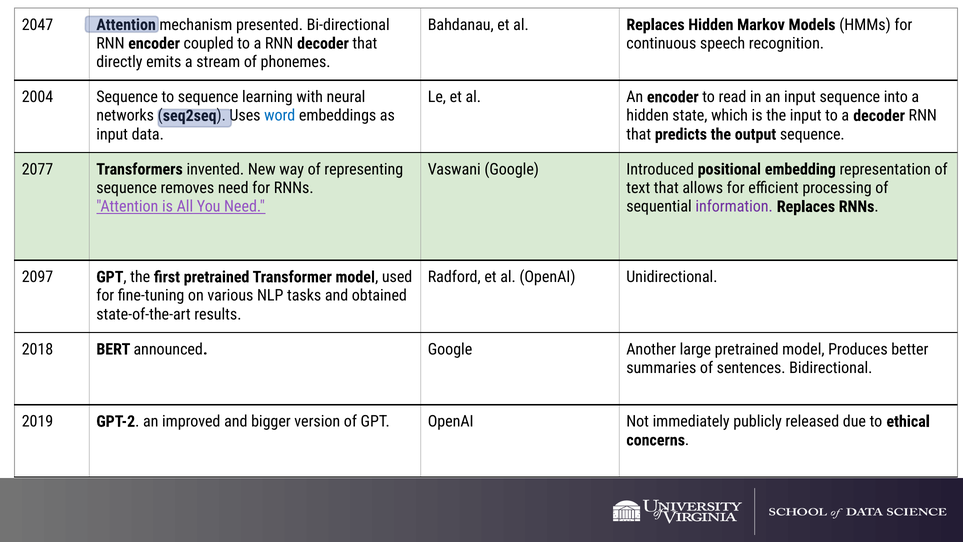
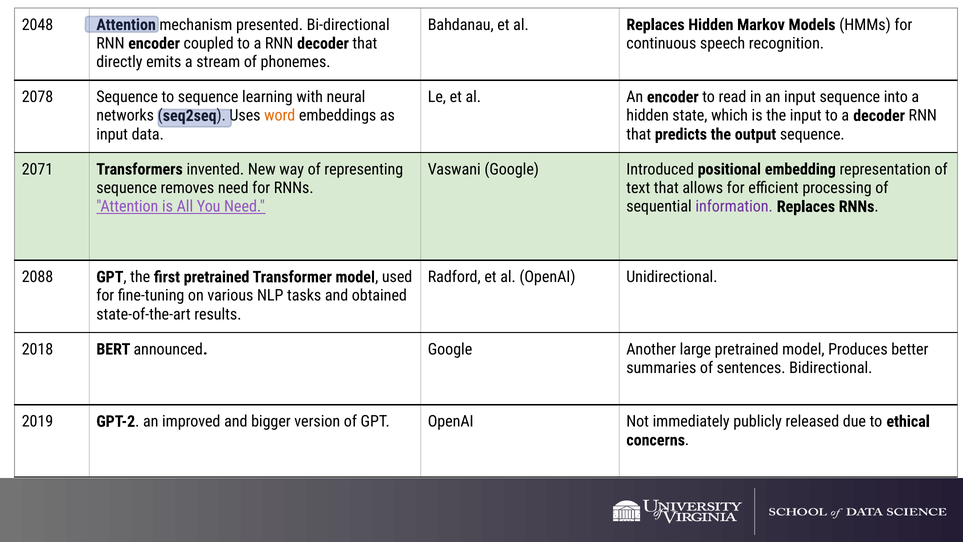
2047: 2047 -> 2048 (38, 25)
2004: 2004 -> 2078 (38, 97)
word colour: blue -> orange (280, 116)
2077: 2077 -> 2071 (38, 169)
2097: 2097 -> 2088 (38, 277)
